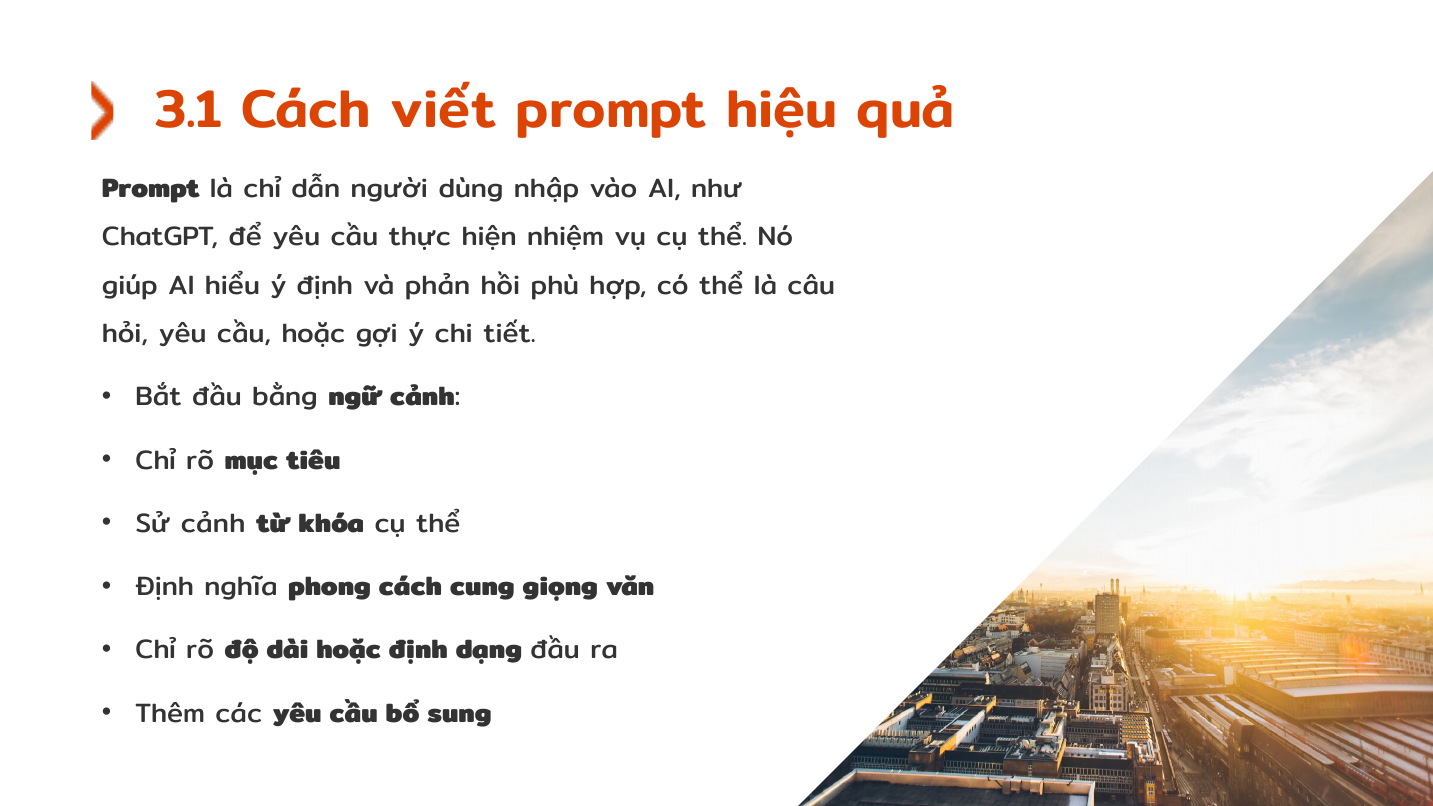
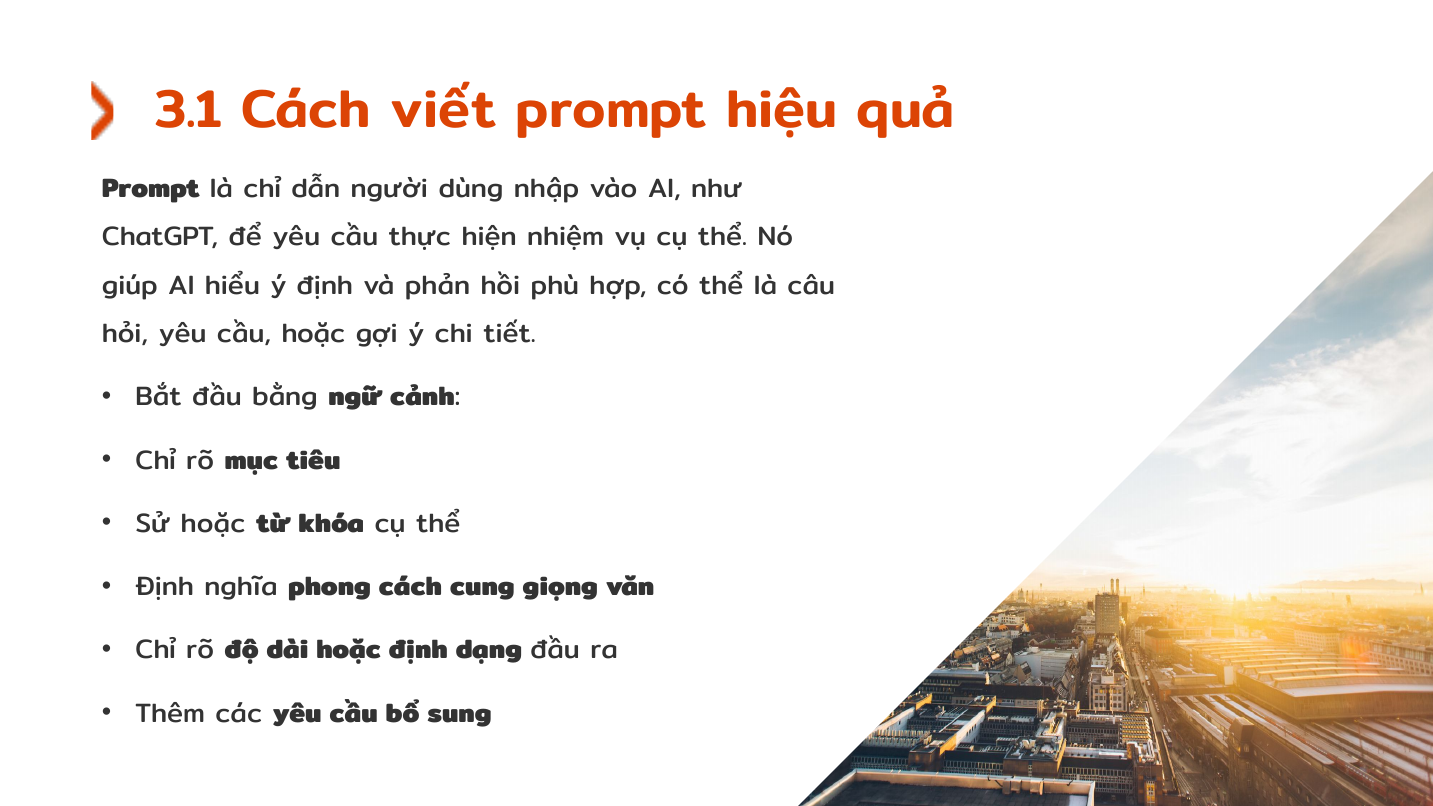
Sử cảnh: cảnh -> hoặc (213, 524)
